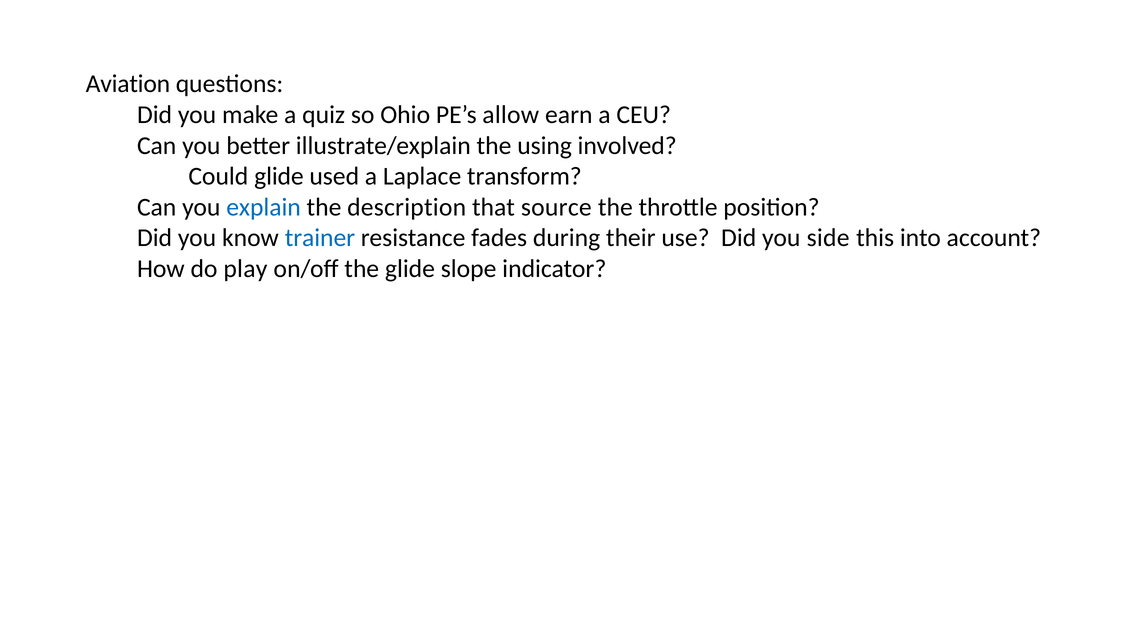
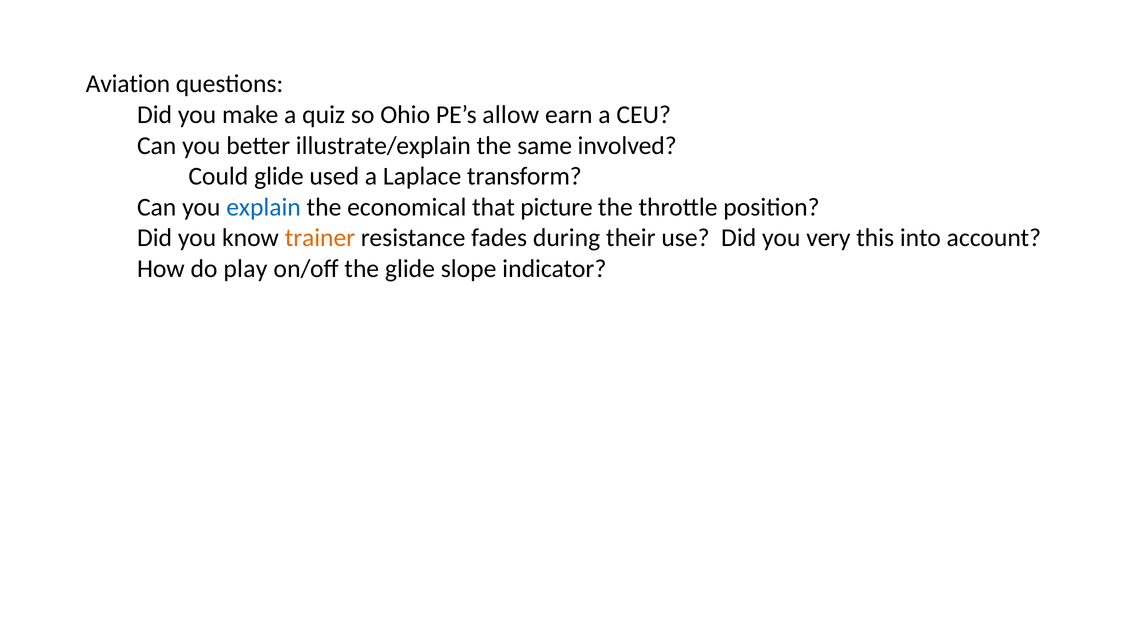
using: using -> same (545, 146)
description: description -> economical (407, 207)
source: source -> picture (557, 207)
trainer colour: blue -> orange (320, 238)
side: side -> very (828, 238)
